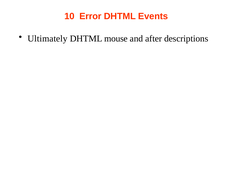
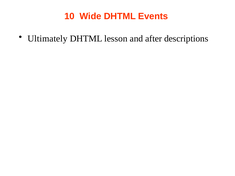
Error: Error -> Wide (90, 16)
mouse: mouse -> lesson (116, 39)
